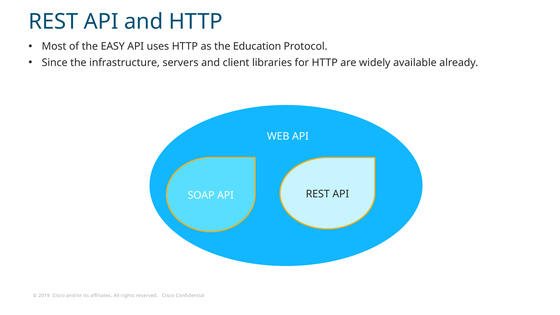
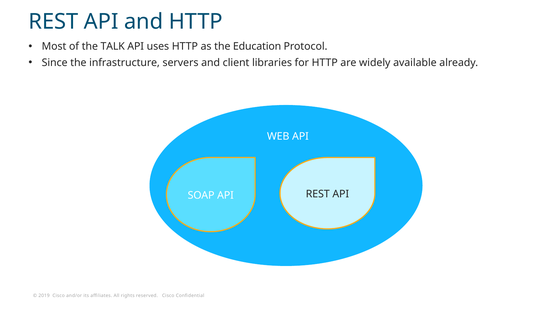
EASY: EASY -> TALK (113, 46)
